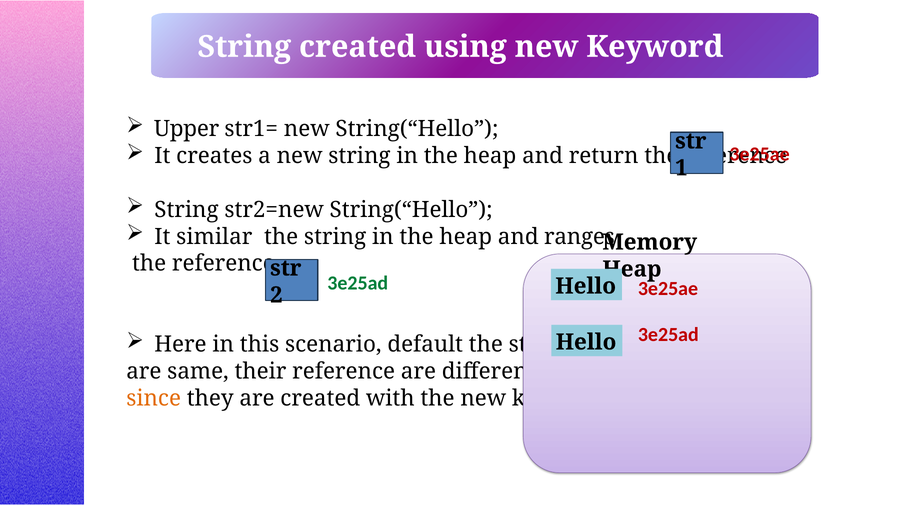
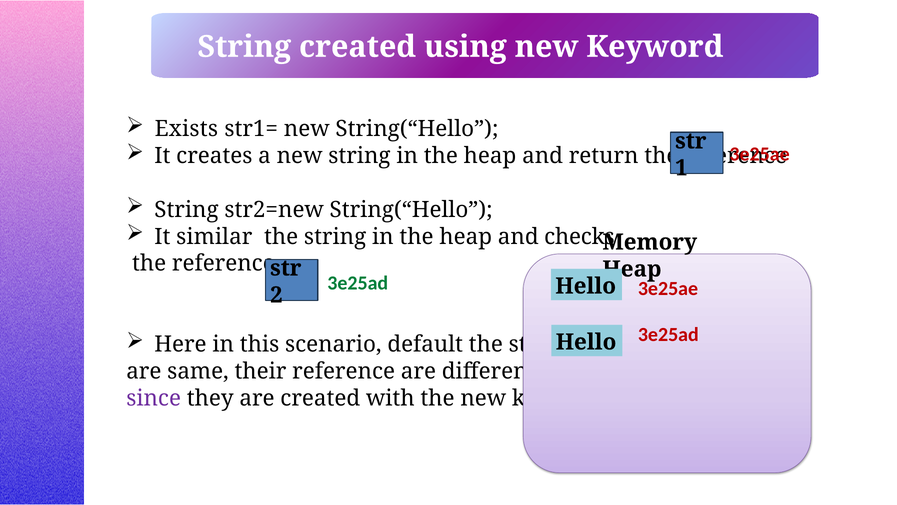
Upper: Upper -> Exists (186, 129)
ranges: ranges -> checks (579, 236)
since colour: orange -> purple (154, 398)
